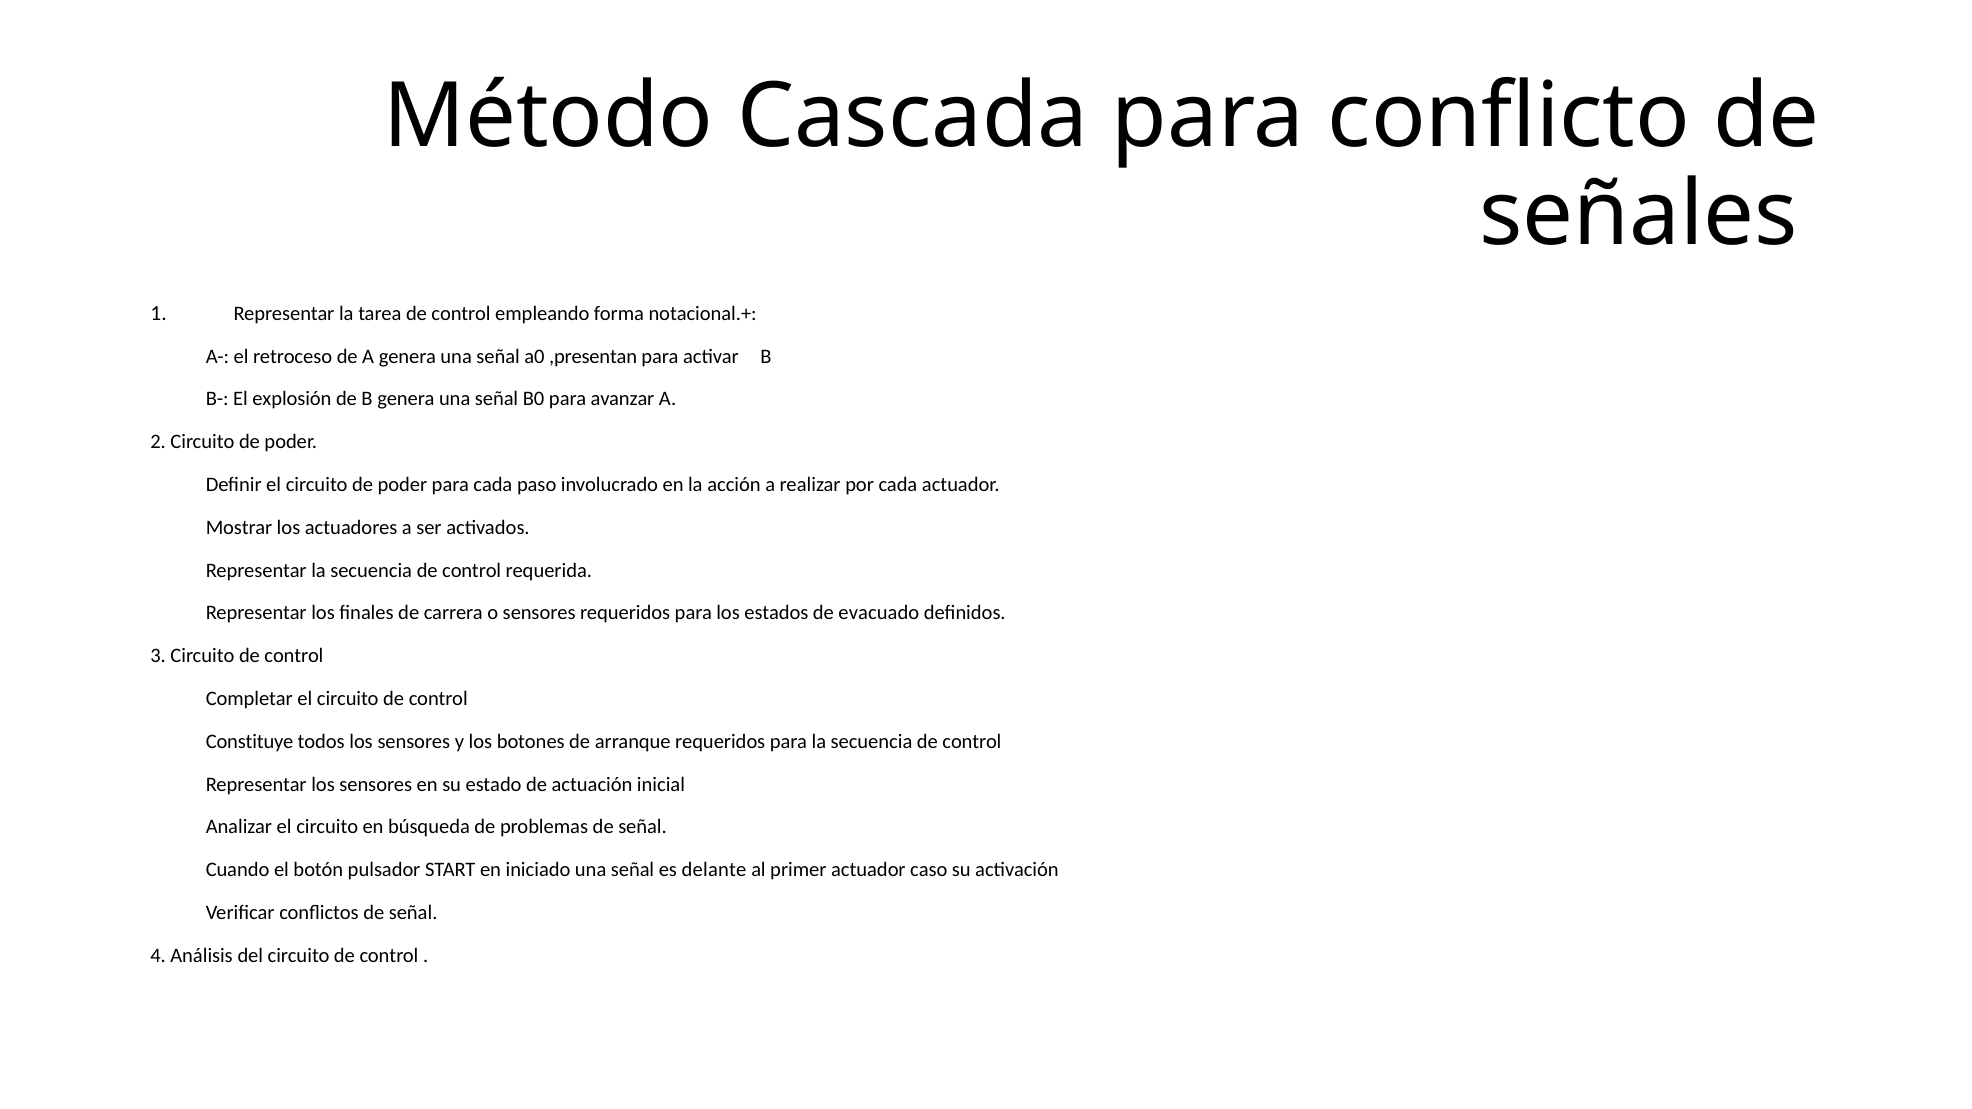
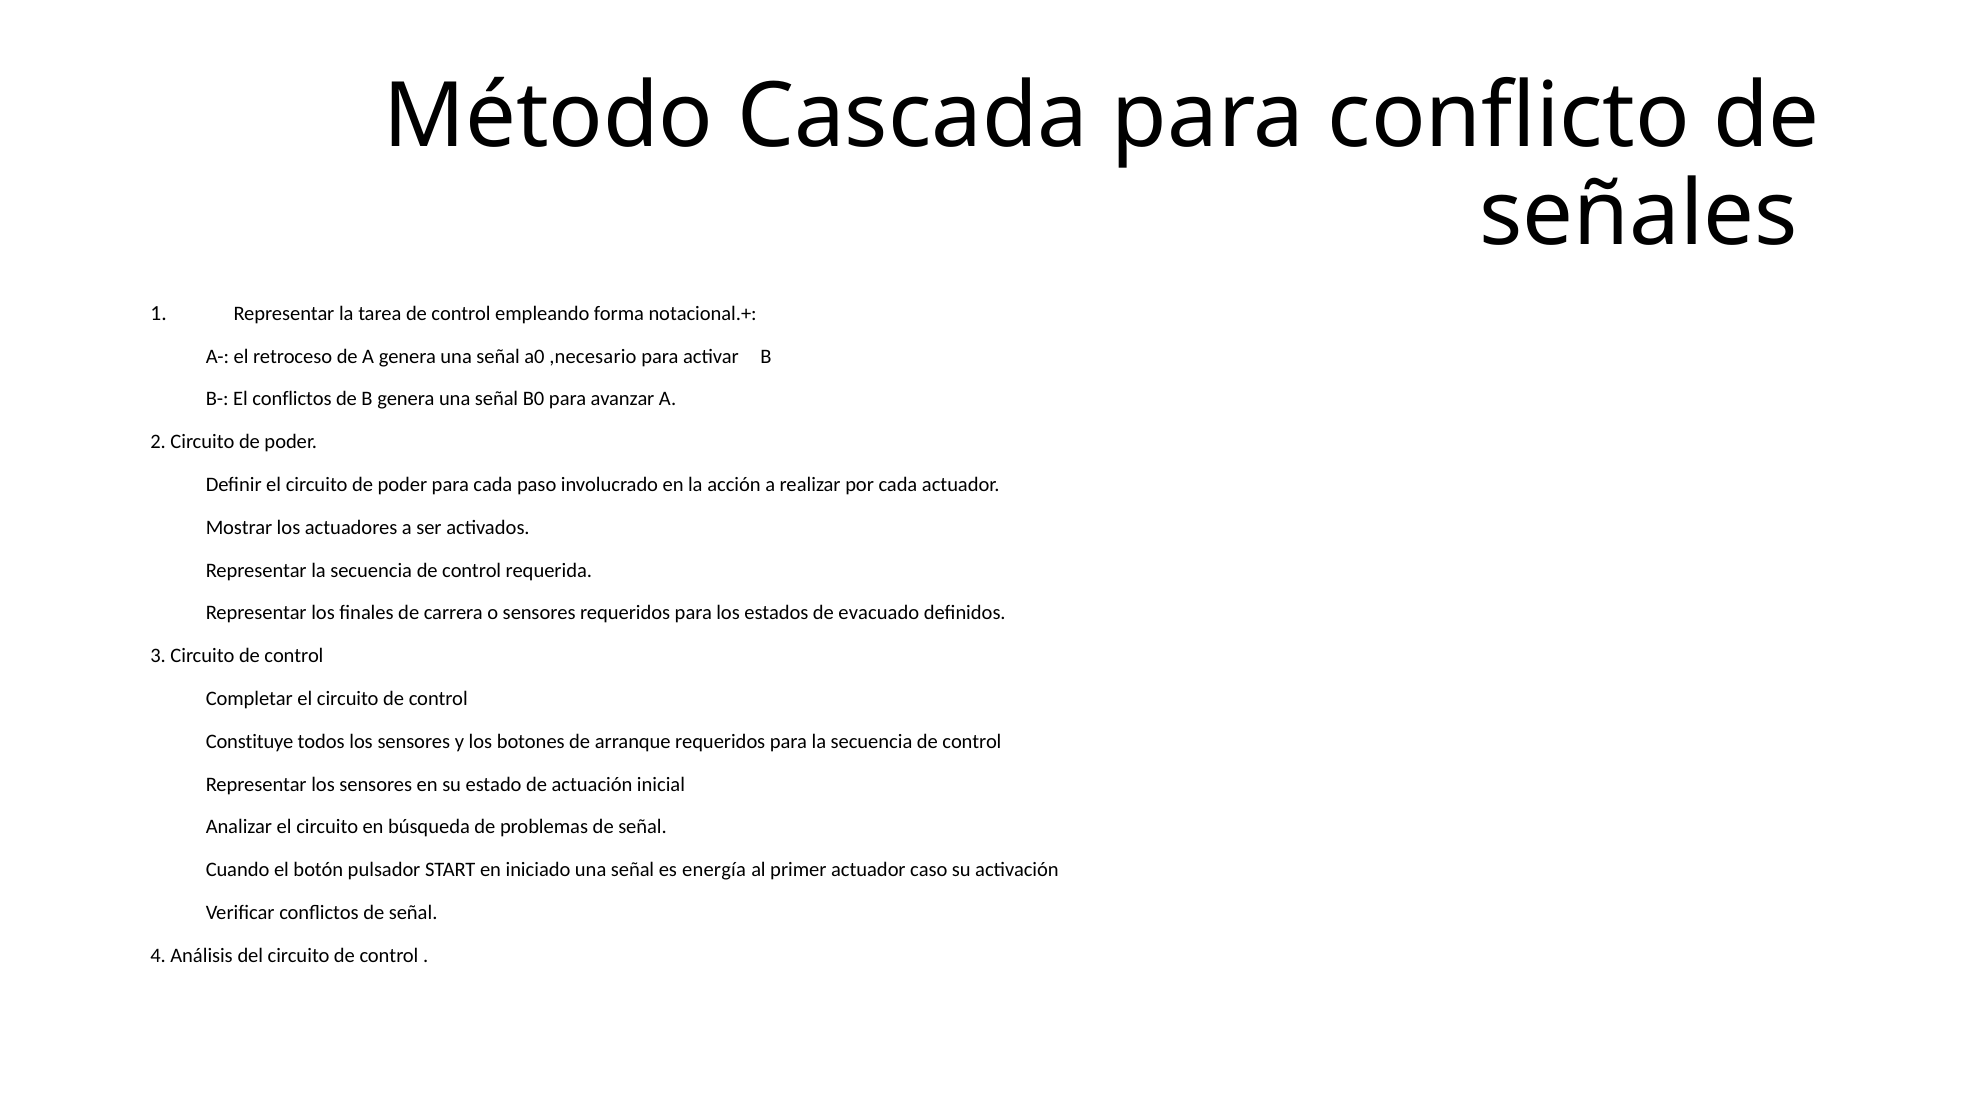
,presentan: ,presentan -> ,necesario (593, 356)
El explosión: explosión -> conflictos (292, 399)
delante: delante -> energía (714, 870)
